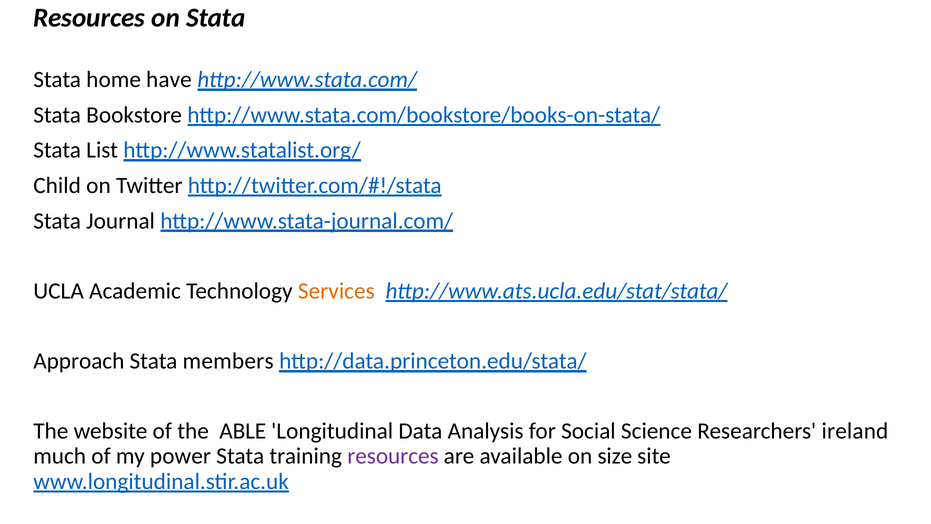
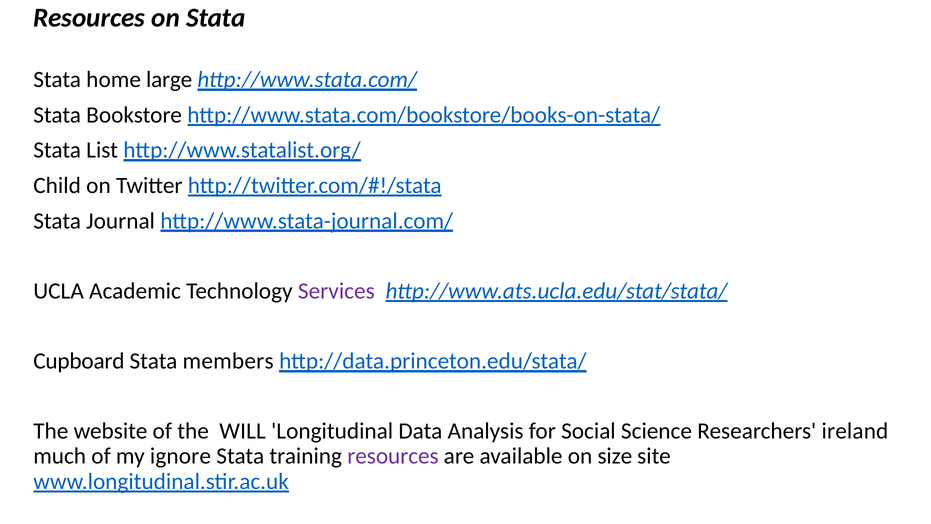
have: have -> large (169, 80)
Services colour: orange -> purple (336, 291)
Approach: Approach -> Cupboard (79, 361)
ABLE: ABLE -> WILL (243, 431)
power: power -> ignore (180, 456)
